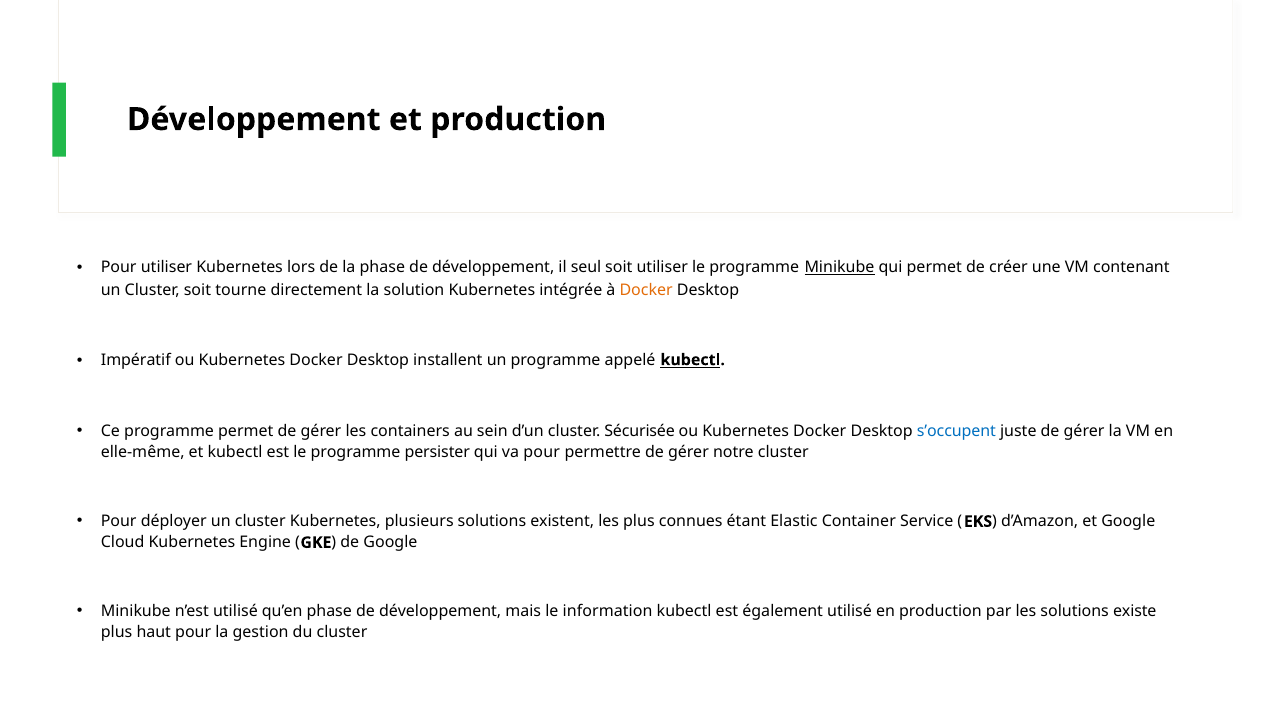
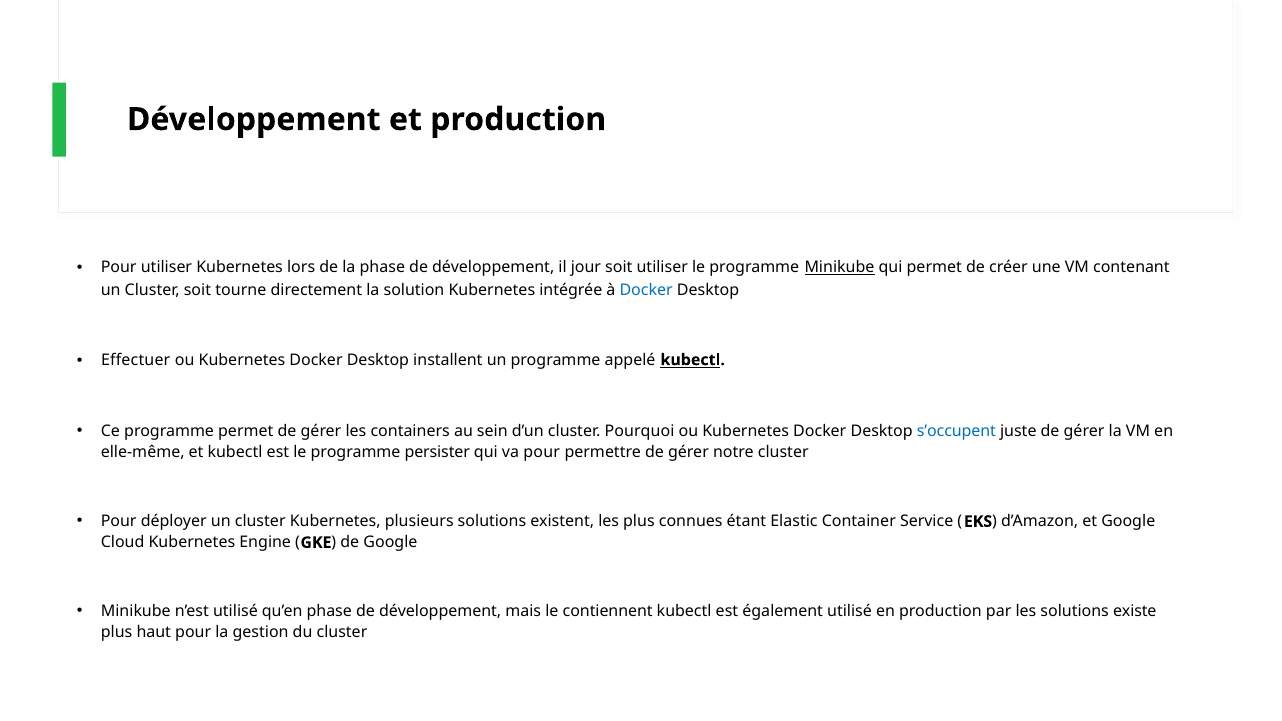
seul: seul -> jour (586, 267)
Docker colour: orange -> blue (646, 291)
Impératif: Impératif -> Effectuer (136, 360)
Sécurisée: Sécurisée -> Pourquoi (639, 431)
information: information -> contiennent (608, 612)
